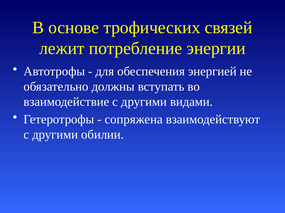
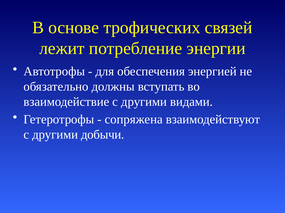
обилии: обилии -> добычи (103, 135)
